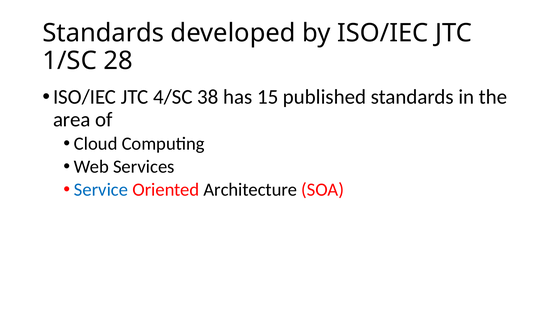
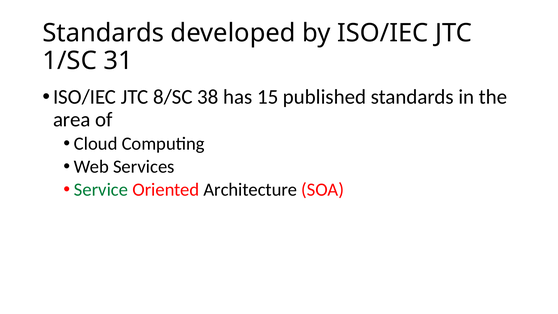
28: 28 -> 31 (118, 61)
4/SC: 4/SC -> 8/SC (173, 97)
Service colour: blue -> green (101, 190)
